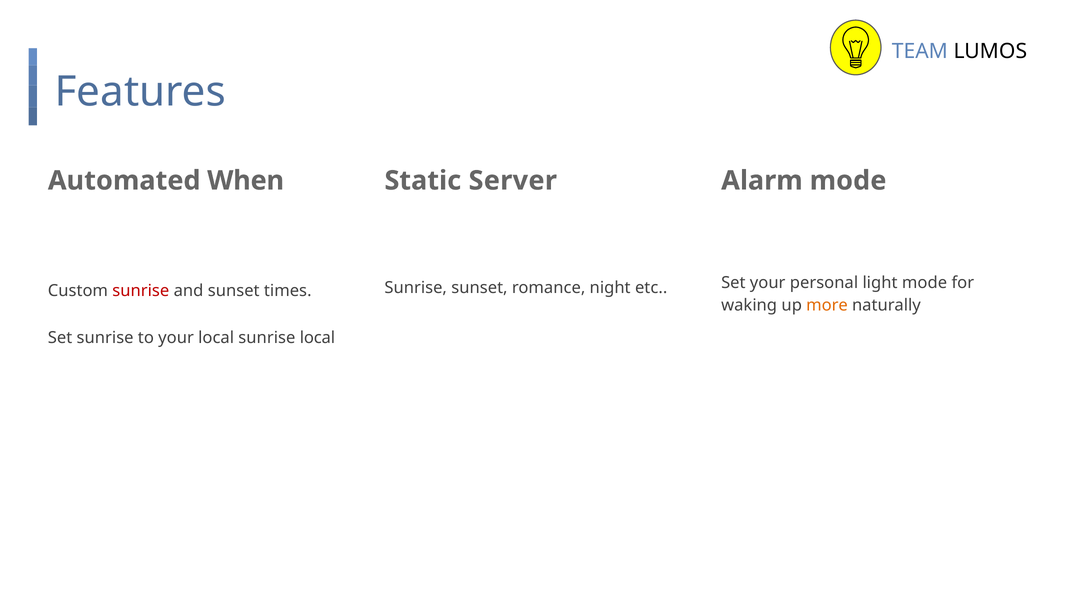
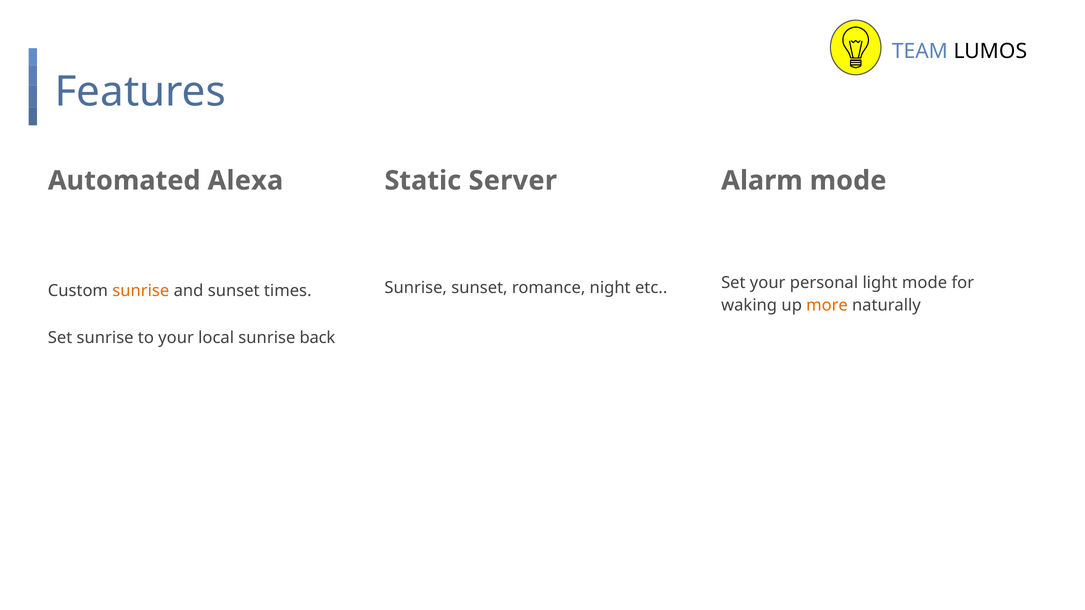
When: When -> Alexa (245, 181)
sunrise colour: red -> orange (141, 291)
sunrise local: local -> back (317, 338)
